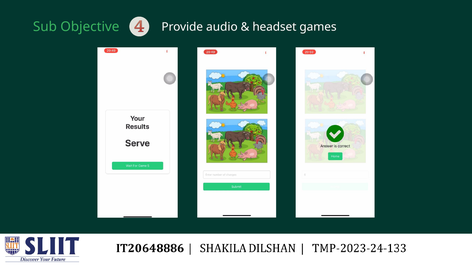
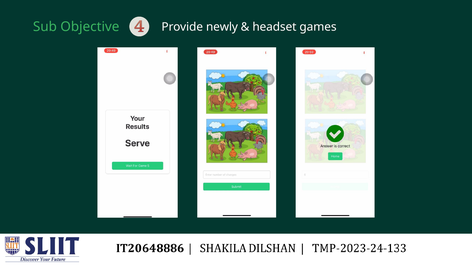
audio: audio -> newly (222, 27)
